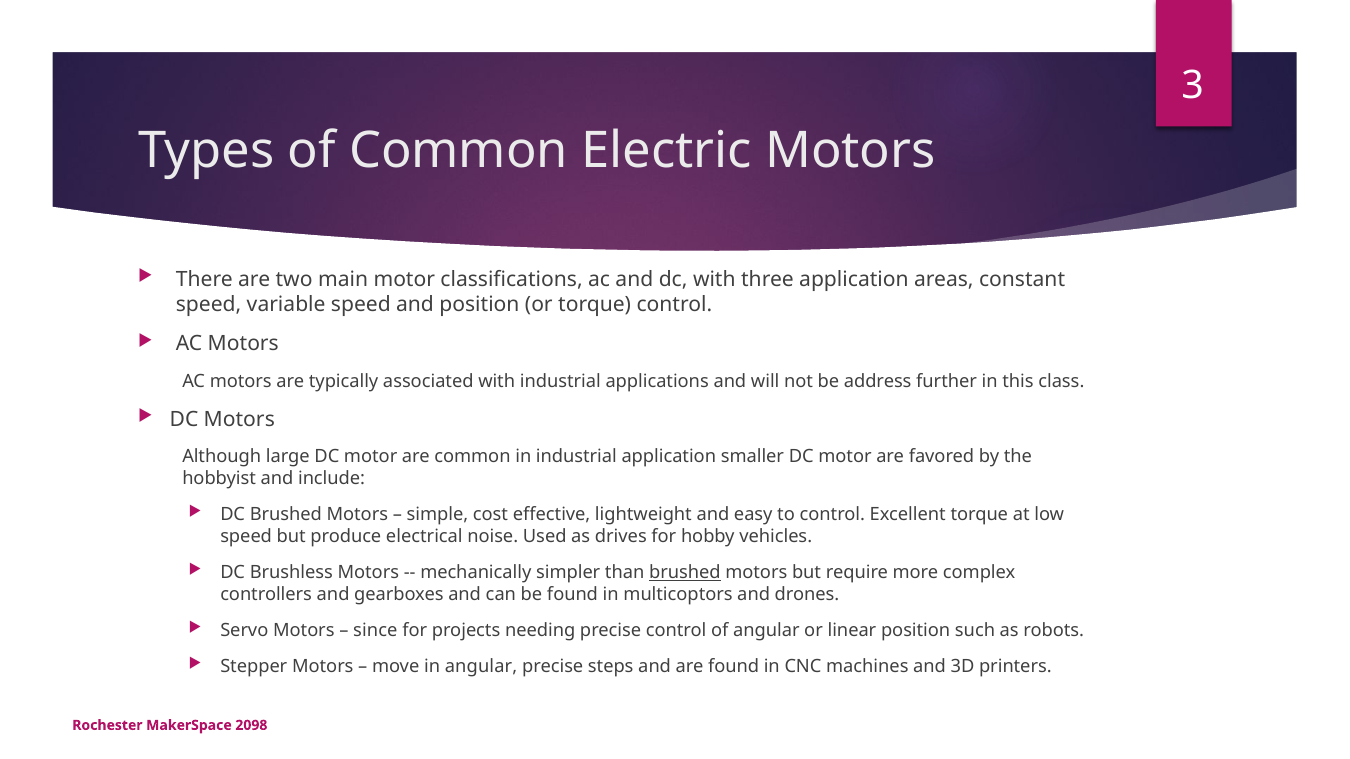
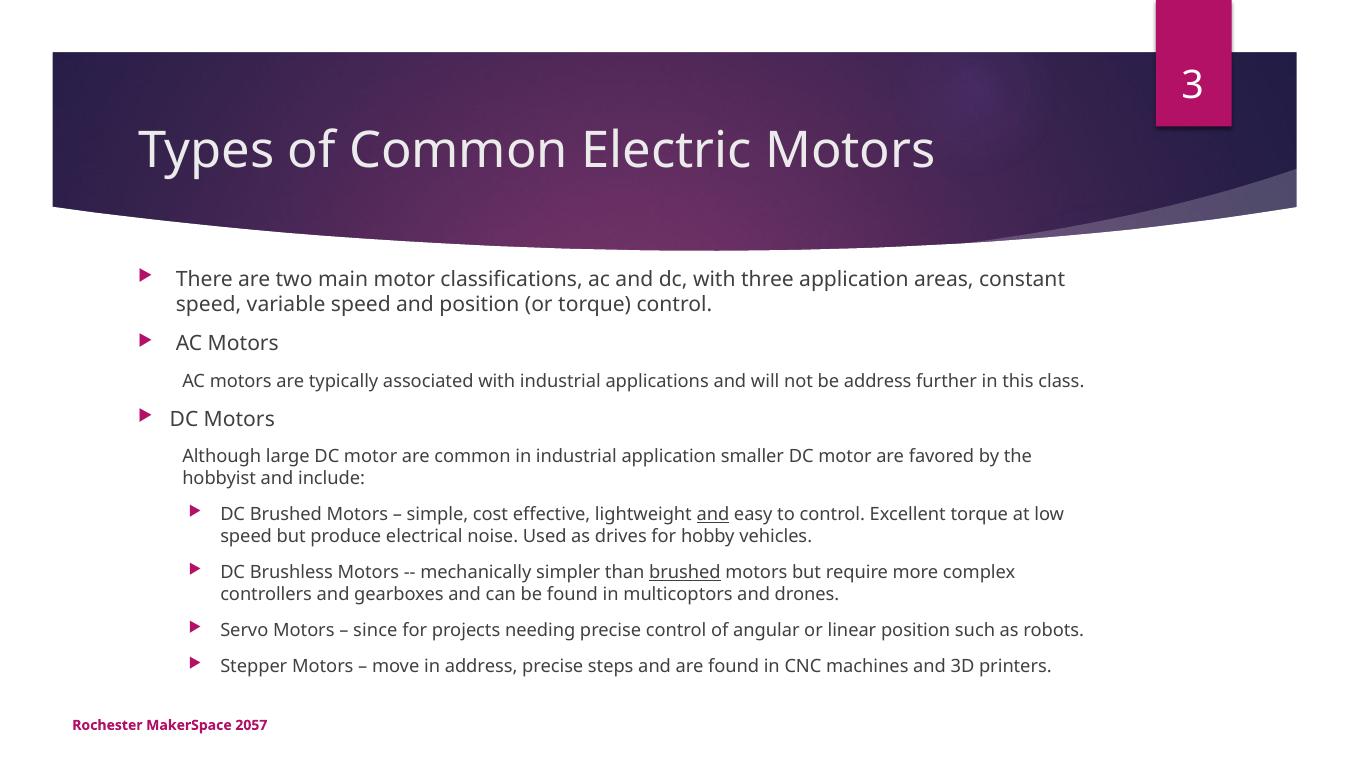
and underline: none -> present (713, 515)
in angular: angular -> address (481, 667)
2098: 2098 -> 2057 (251, 726)
